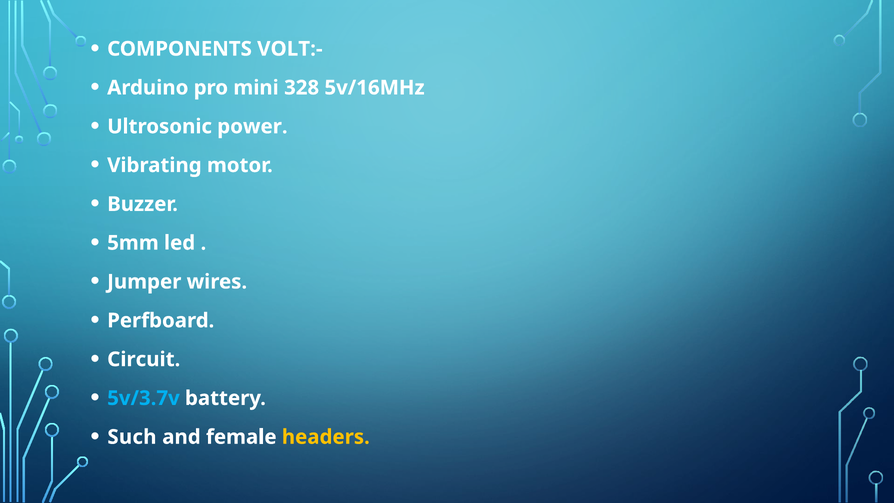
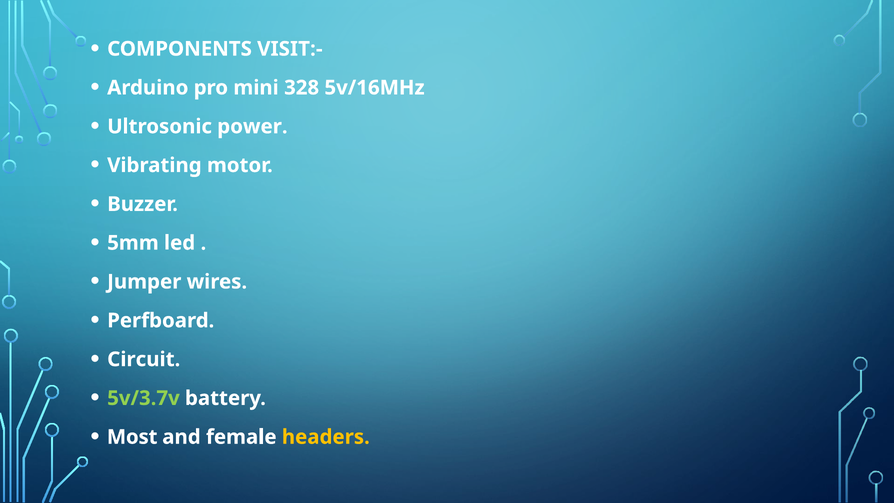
VOLT:-: VOLT:- -> VISIT:- (290, 49)
5v/3.7v colour: light blue -> light green (143, 398)
Such: Such -> Most (132, 437)
